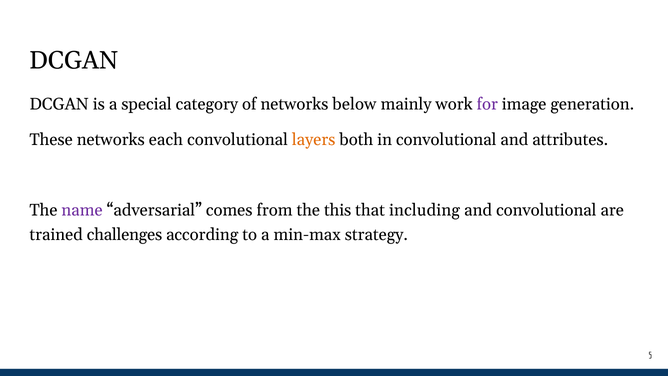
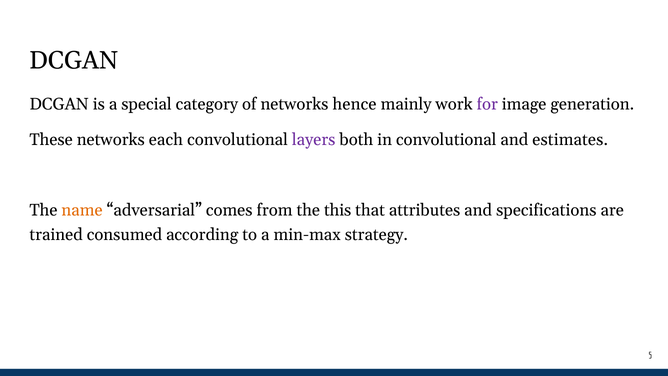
below: below -> hence (354, 104)
layers colour: orange -> purple (314, 139)
attributes: attributes -> estimates (570, 139)
name colour: purple -> orange (82, 210)
including: including -> attributes (425, 210)
and convolutional: convolutional -> specifications (546, 210)
challenges: challenges -> consumed (124, 235)
